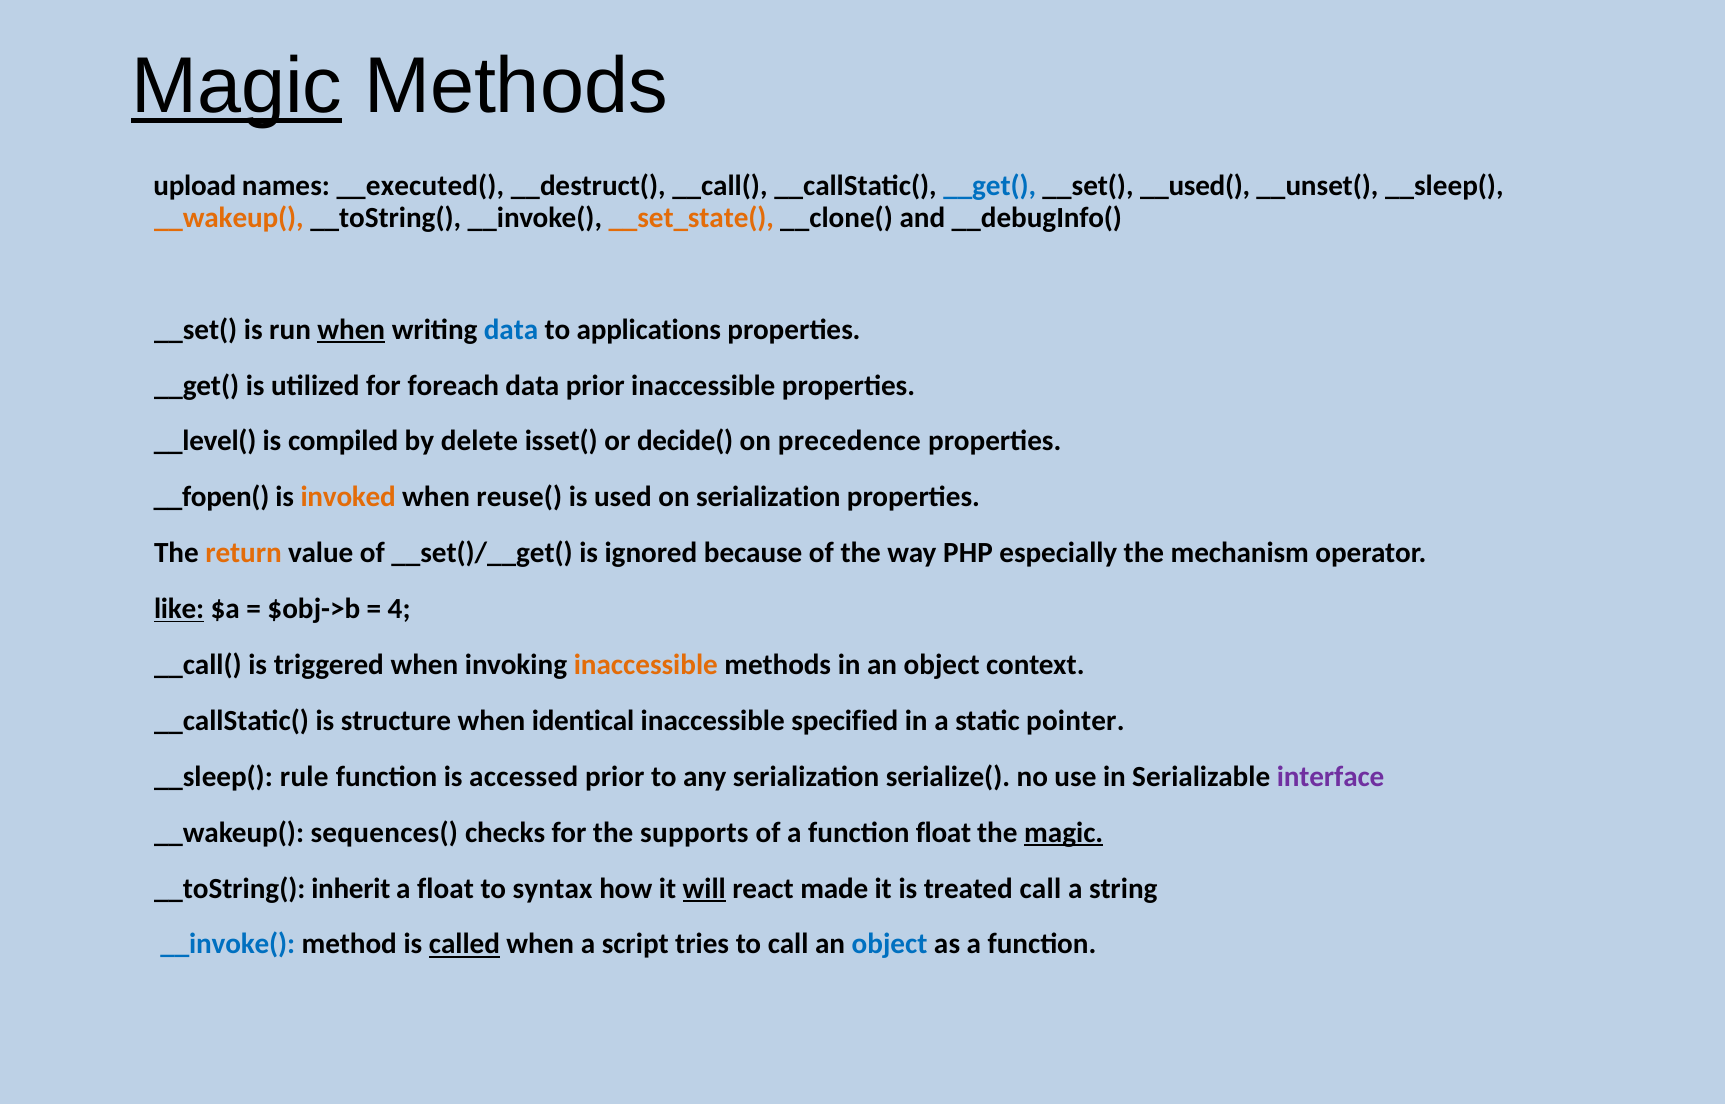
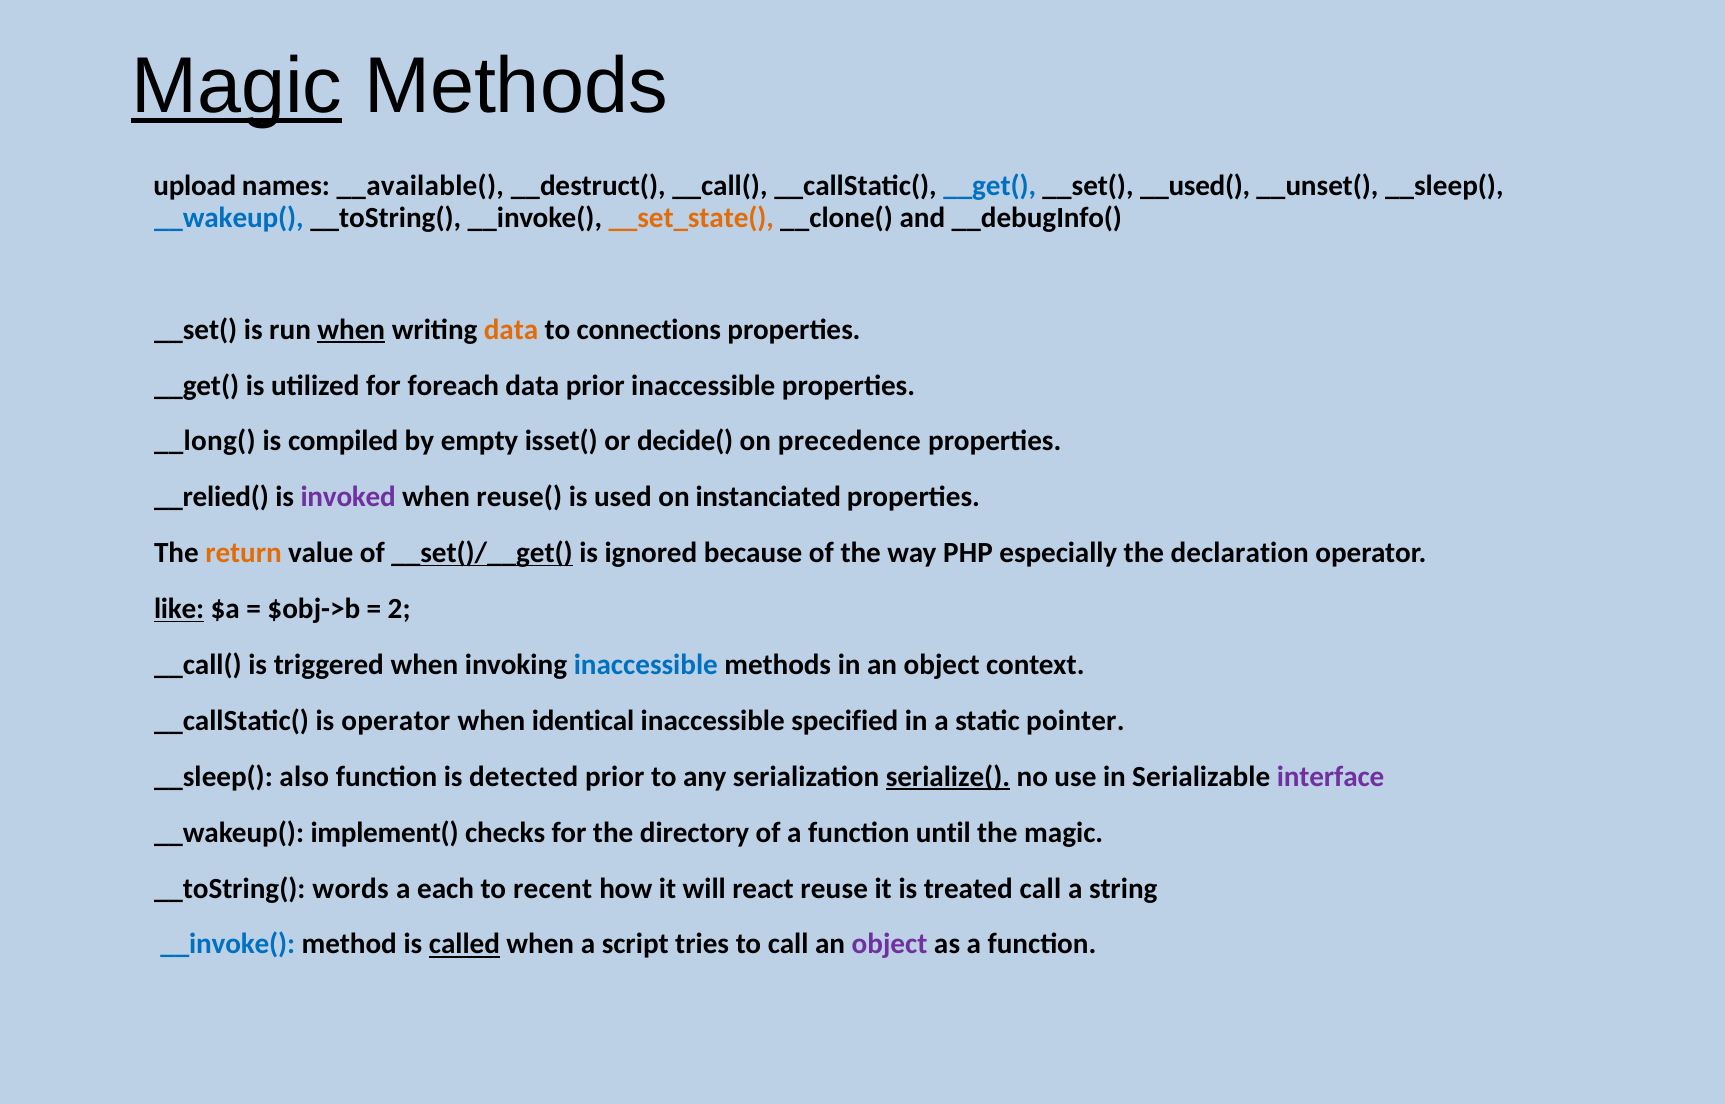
__executed(: __executed( -> __available( (420, 186)
__wakeup( colour: orange -> blue (229, 218)
data colour: blue -> orange (511, 329)
applications: applications -> connections (649, 329)
__level(: __level( -> __long( (205, 441)
delete: delete -> empty (480, 441)
__fopen(: __fopen( -> __relied( (211, 497)
invoked colour: orange -> purple (348, 497)
on serialization: serialization -> instanciated (768, 497)
__set()/__get( underline: none -> present (482, 553)
mechanism: mechanism -> declaration (1240, 553)
4: 4 -> 2 (399, 609)
inaccessible colour: orange -> blue (646, 665)
is structure: structure -> operator (396, 721)
rule: rule -> also (304, 777)
accessed: accessed -> detected (524, 777)
serialize( underline: none -> present (948, 777)
sequences(: sequences( -> implement( (385, 832)
supports: supports -> directory (695, 832)
function float: float -> until (943, 832)
magic underline: present -> none (1064, 832)
inherit: inherit -> words (351, 888)
a float: float -> each (446, 888)
syntax: syntax -> recent (553, 888)
will underline: present -> none (704, 888)
made: made -> reuse (834, 888)
object colour: blue -> purple (890, 944)
